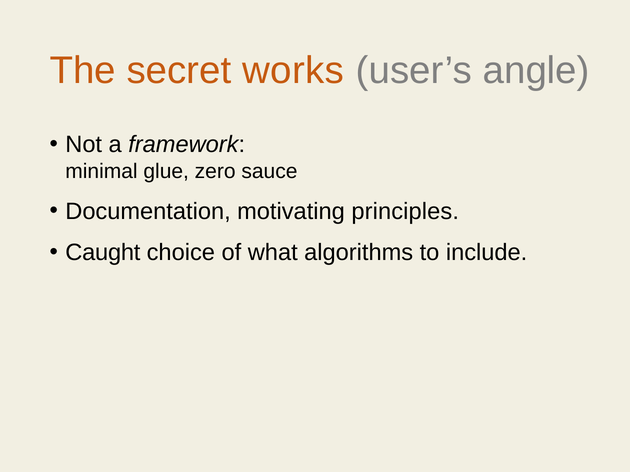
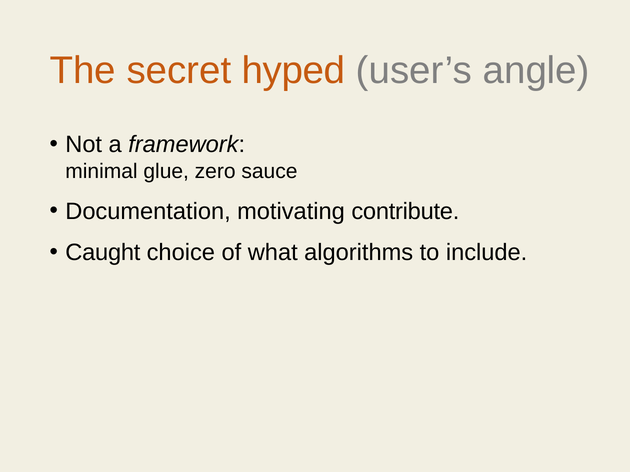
works: works -> hyped (294, 71)
principles: principles -> contribute (405, 211)
